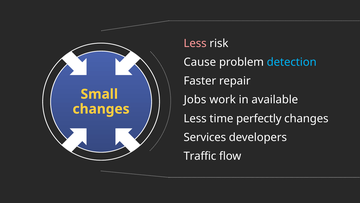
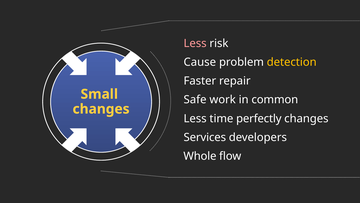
detection colour: light blue -> yellow (292, 62)
Jobs: Jobs -> Safe (195, 100)
available: available -> common (275, 100)
Traffic: Traffic -> Whole (200, 156)
